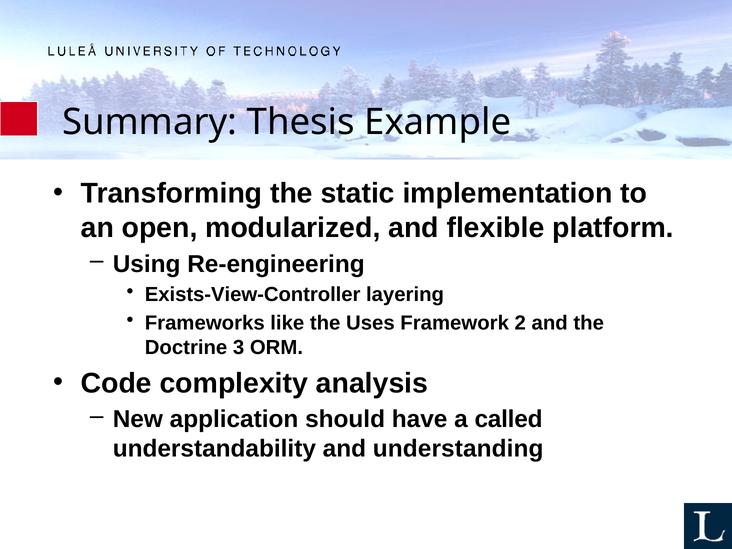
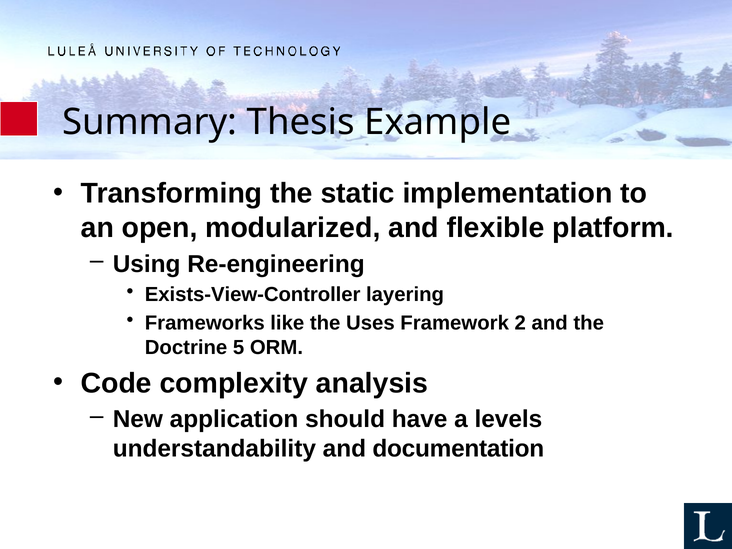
3: 3 -> 5 (239, 348)
called: called -> levels (508, 419)
understanding: understanding -> documentation (458, 449)
